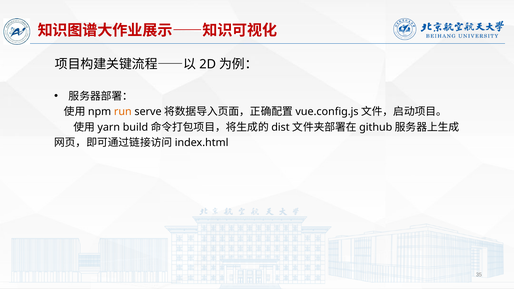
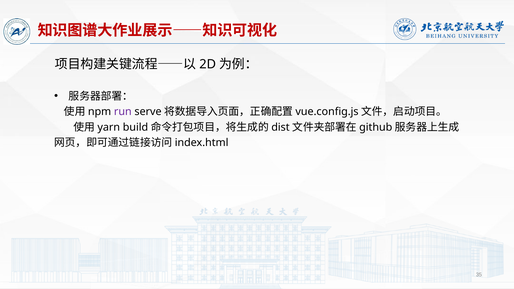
run colour: orange -> purple (123, 112)
